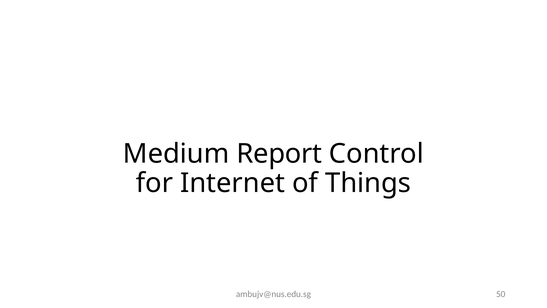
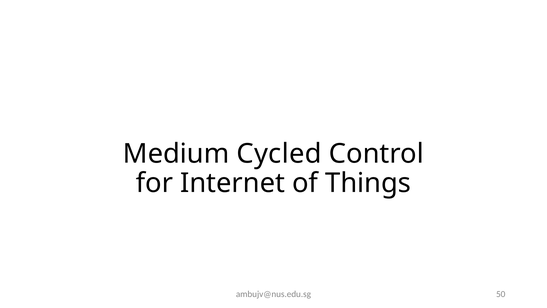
Report: Report -> Cycled (279, 154)
